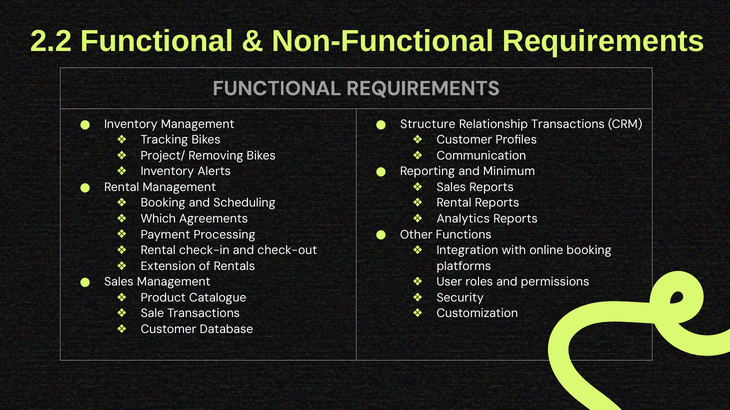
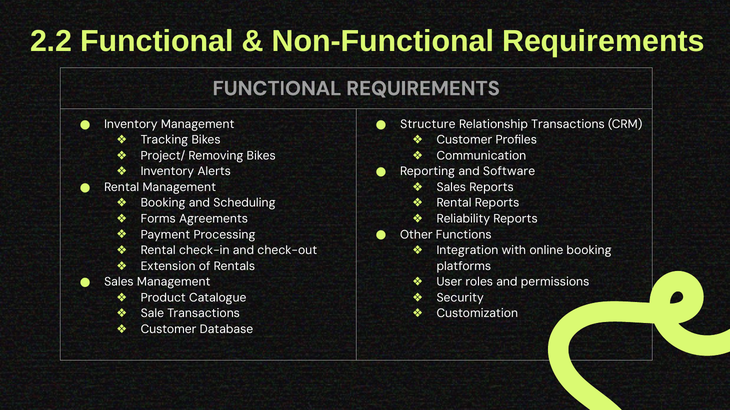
Minimum: Minimum -> Software (509, 172)
Which: Which -> Forms (158, 219)
Analytics: Analytics -> Reliability (463, 219)
